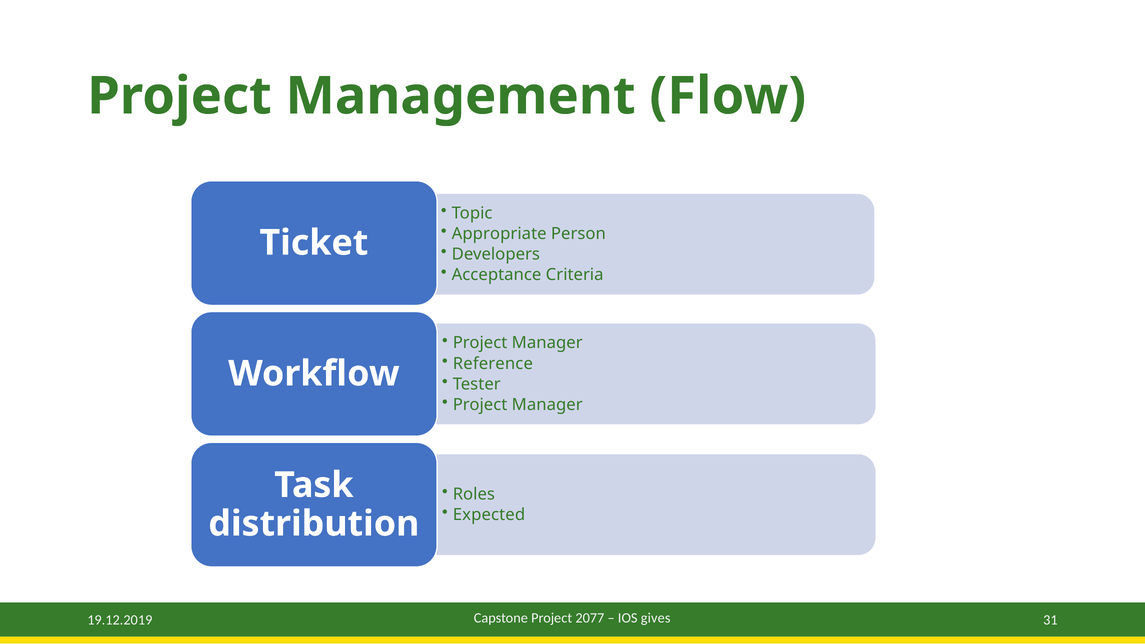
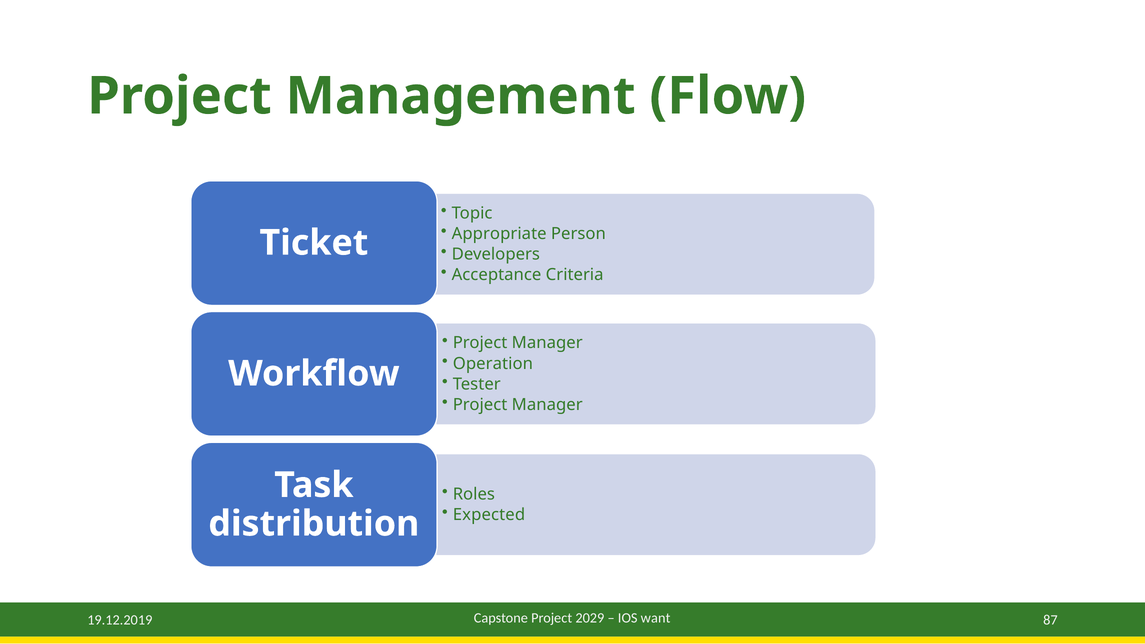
Reference: Reference -> Operation (493, 364)
2077: 2077 -> 2029 (590, 618)
gives: gives -> want (656, 618)
31: 31 -> 87 (1050, 620)
